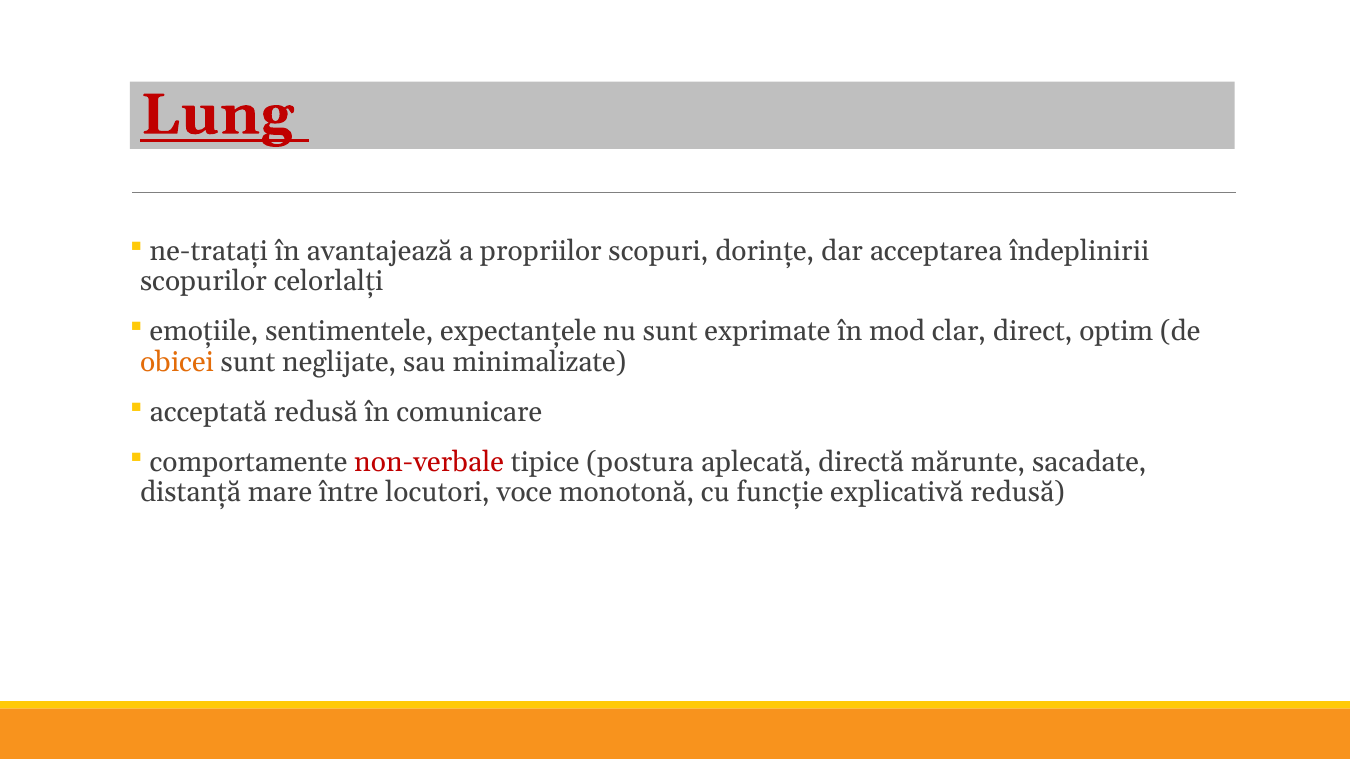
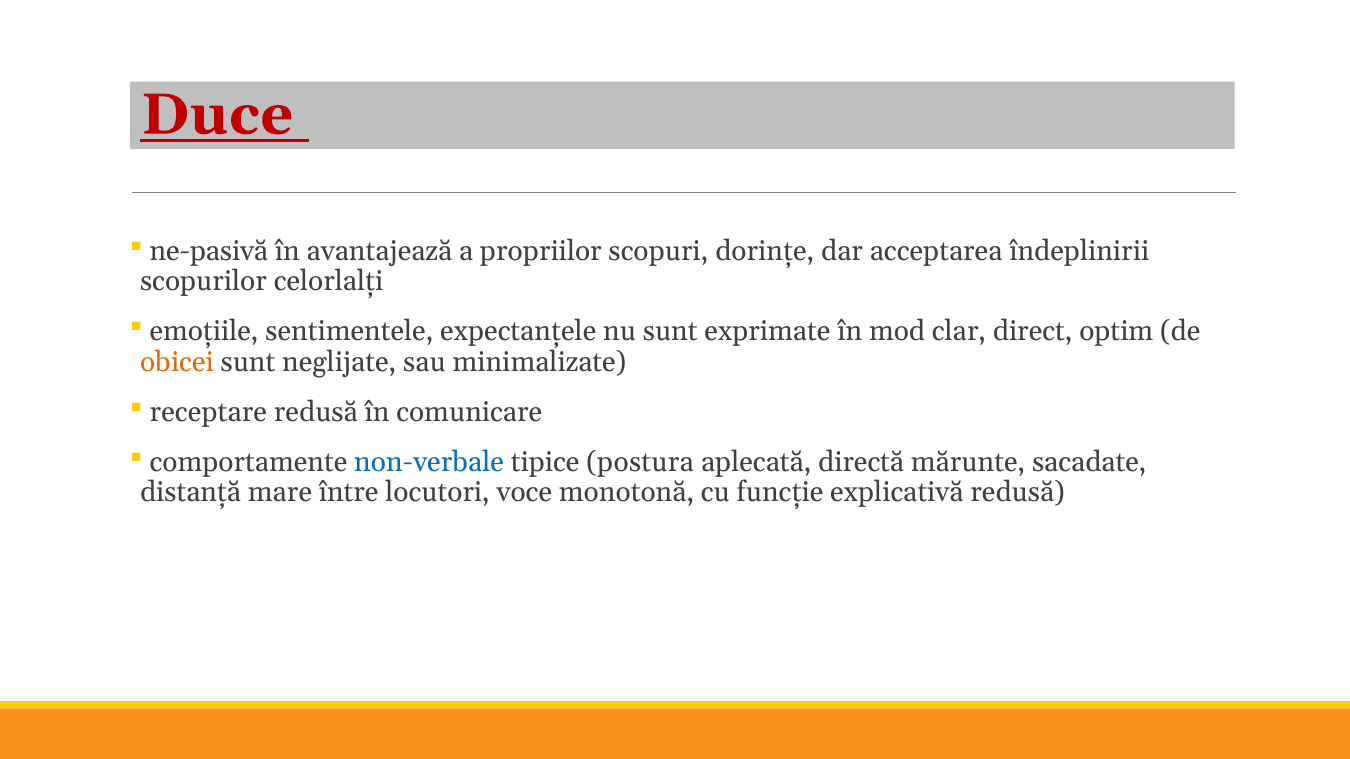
Lung: Lung -> Duce (217, 115)
ne-tratați: ne-tratați -> ne-pasivă (209, 251)
acceptată: acceptată -> receptare (208, 412)
non-verbale colour: red -> blue (429, 462)
